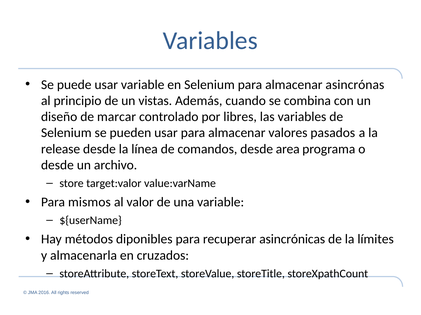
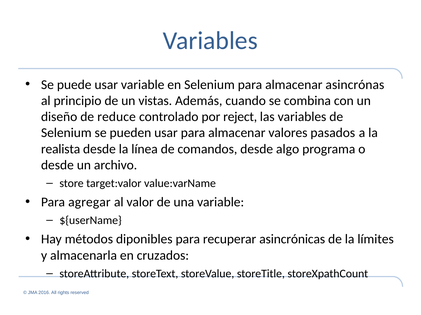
marcar: marcar -> reduce (117, 117)
libres: libres -> reject (240, 117)
release: release -> realista (61, 149)
area: area -> algo (288, 149)
mismos: mismos -> agregar (89, 203)
